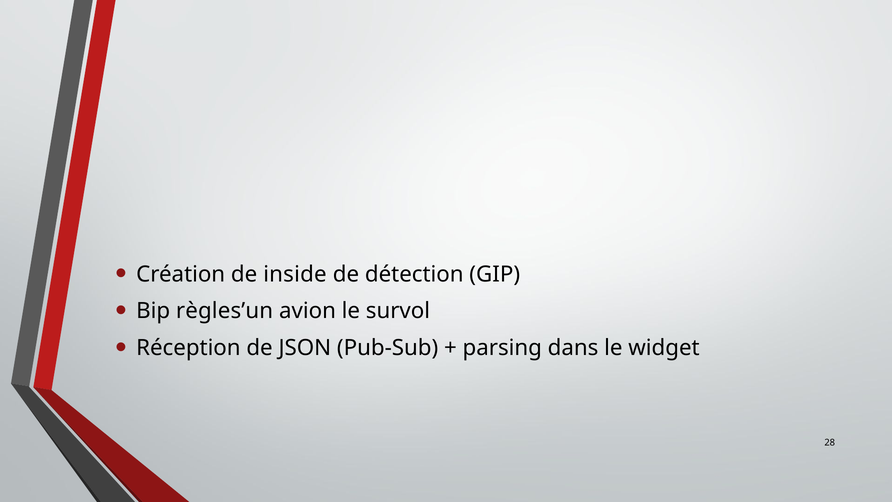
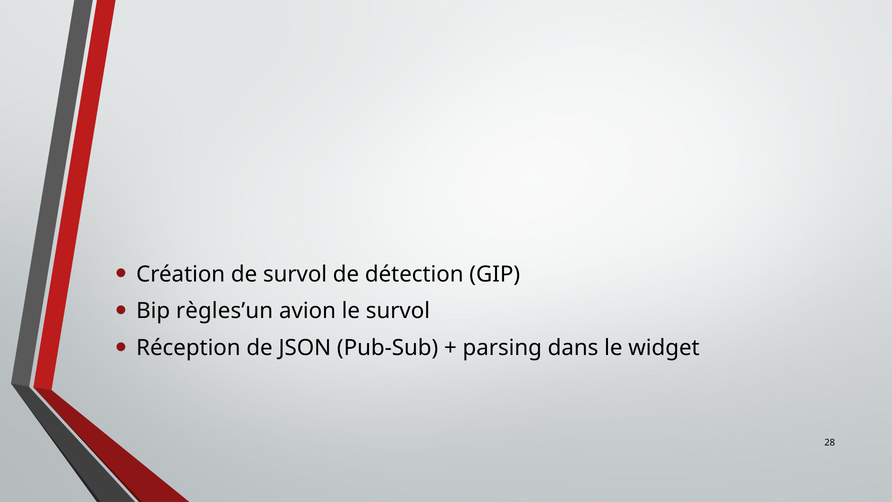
de inside: inside -> survol (295, 274)
